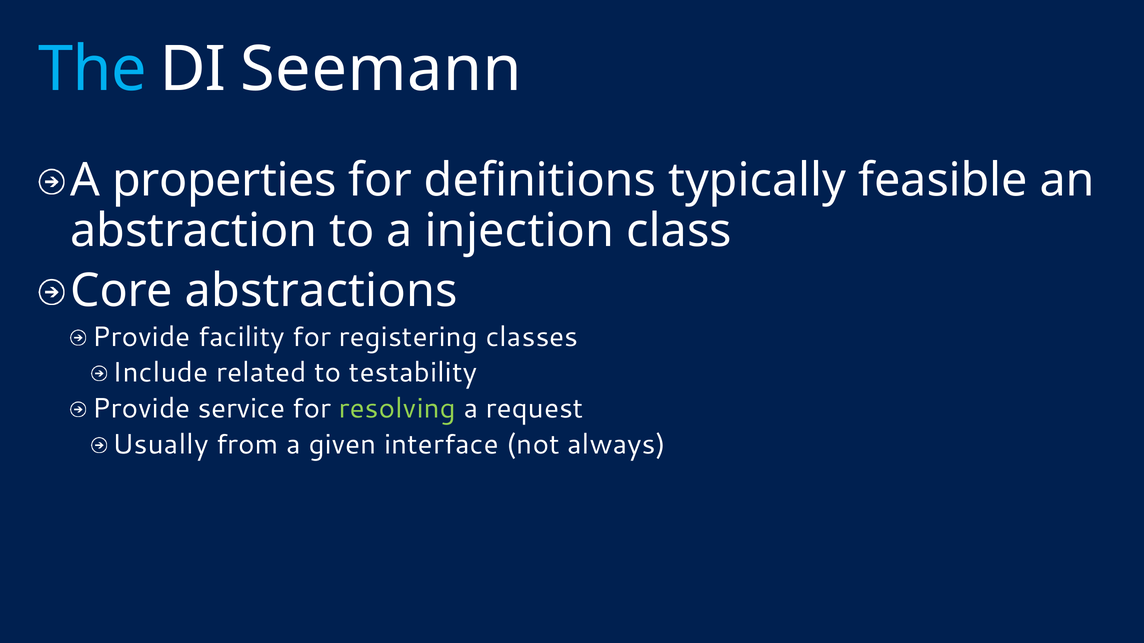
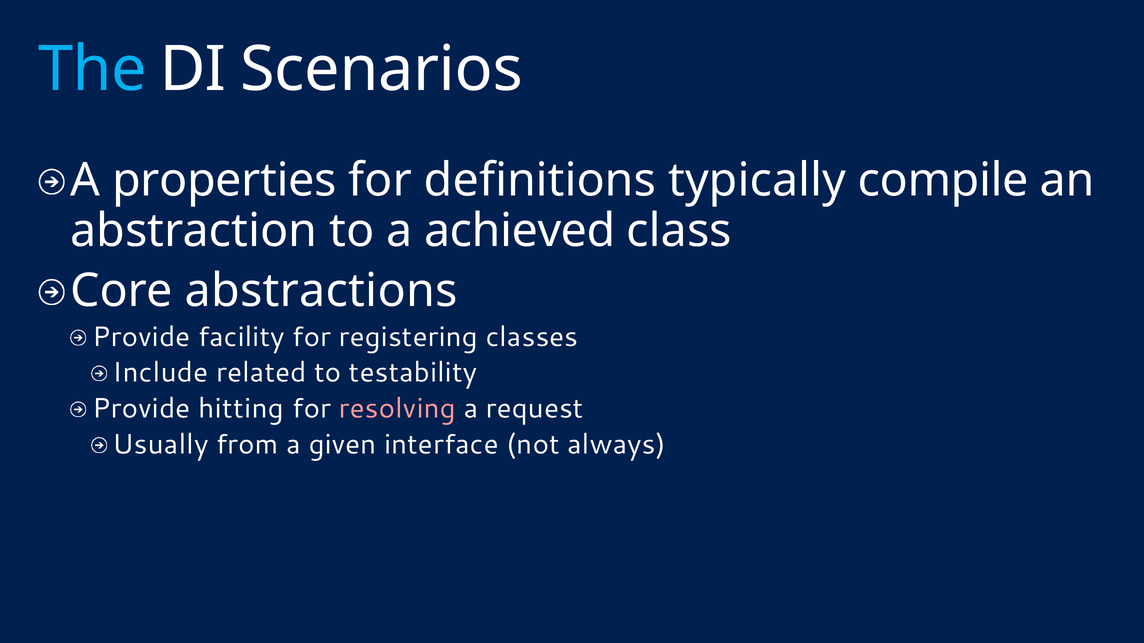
Seemann: Seemann -> Scenarios (382, 69)
feasible: feasible -> compile (943, 181)
injection: injection -> achieved (520, 231)
service: service -> hitting (241, 409)
resolving colour: light green -> pink (397, 409)
